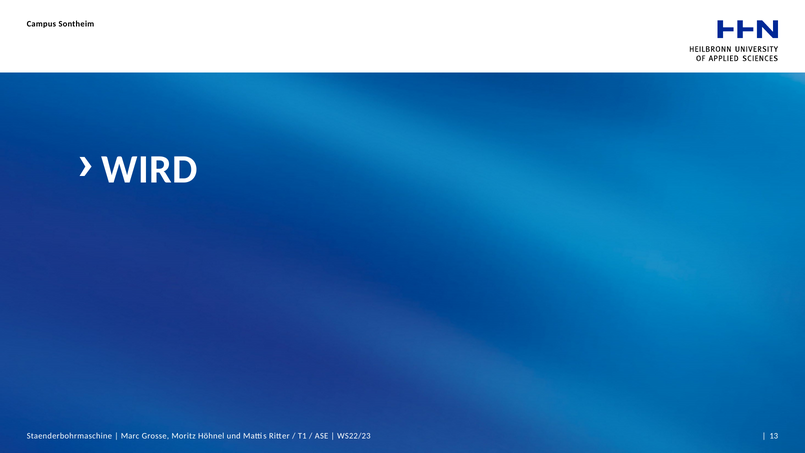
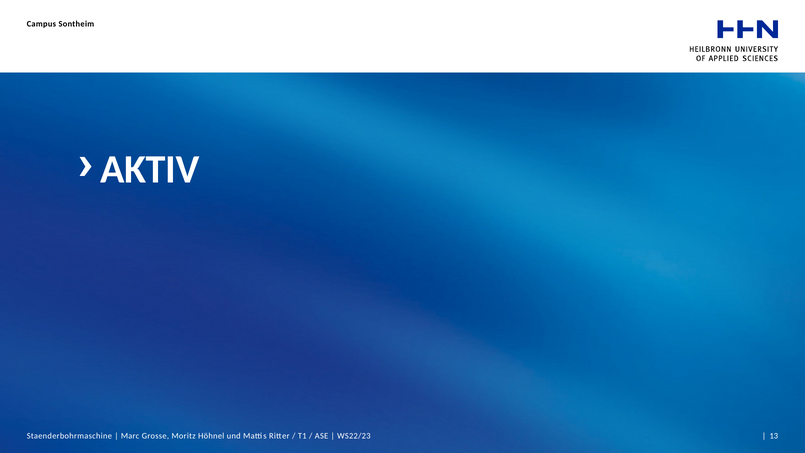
WIRD: WIRD -> AKTIV (150, 170)
